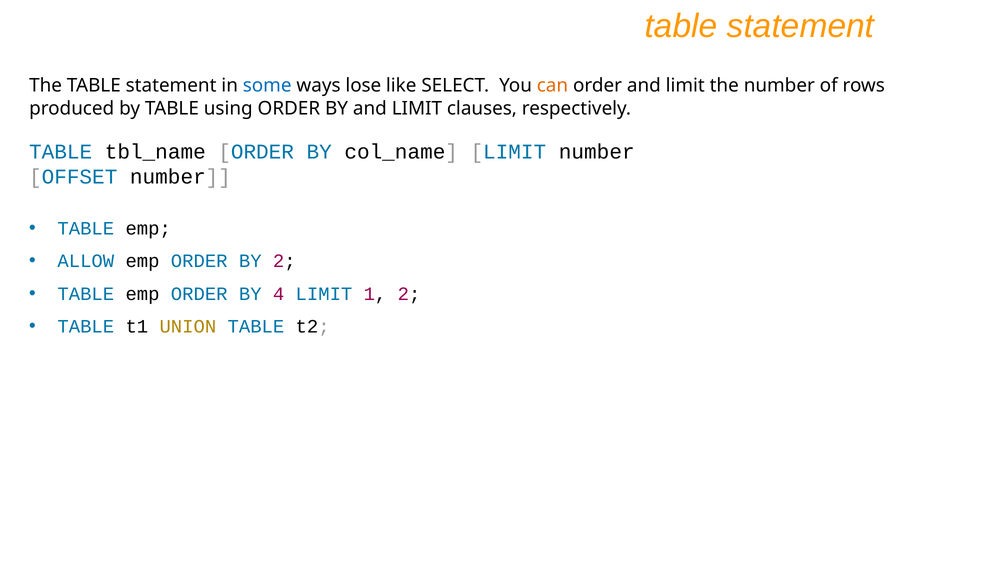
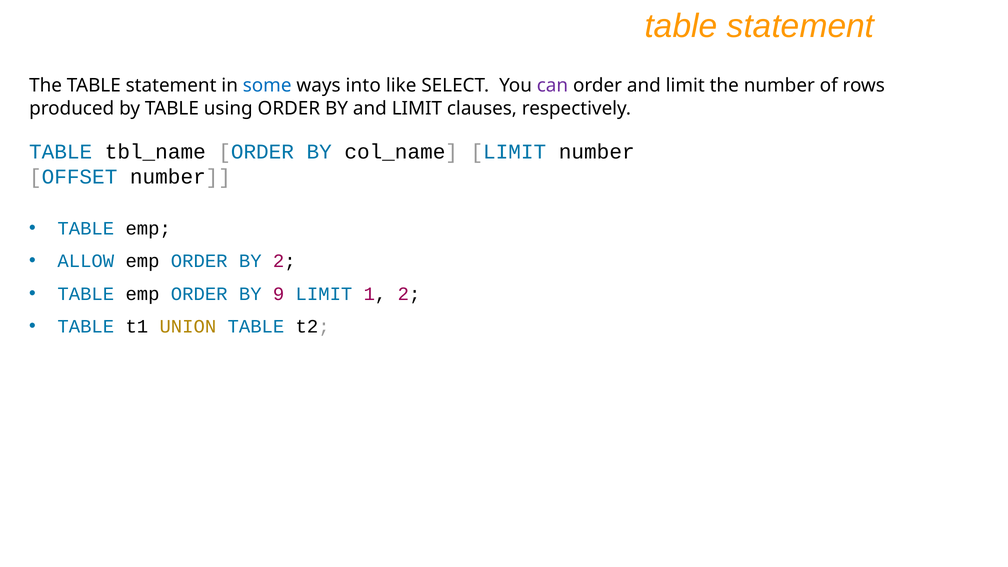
lose: lose -> into (363, 86)
can colour: orange -> purple (552, 86)
4: 4 -> 9 (279, 294)
